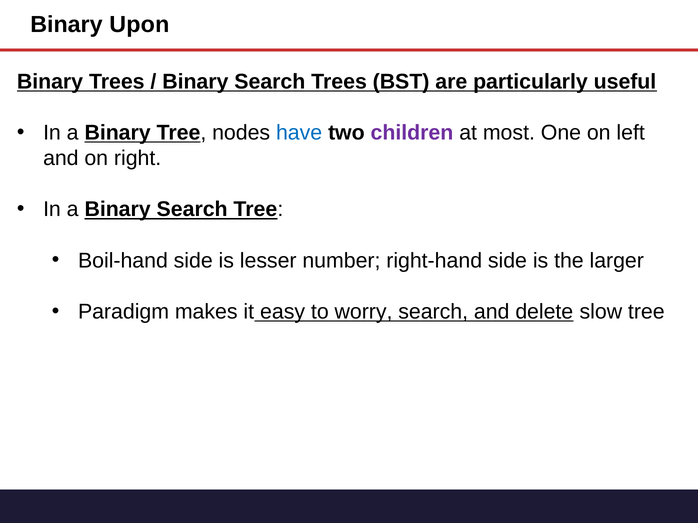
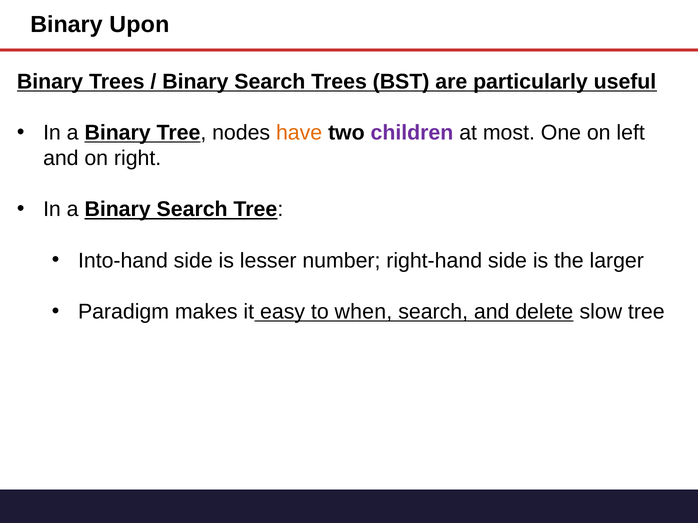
have colour: blue -> orange (299, 133)
Boil-hand: Boil-hand -> Into-hand (123, 261)
worry: worry -> when (363, 312)
